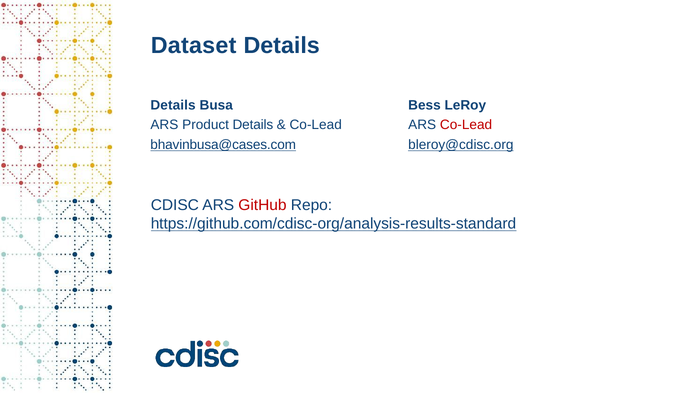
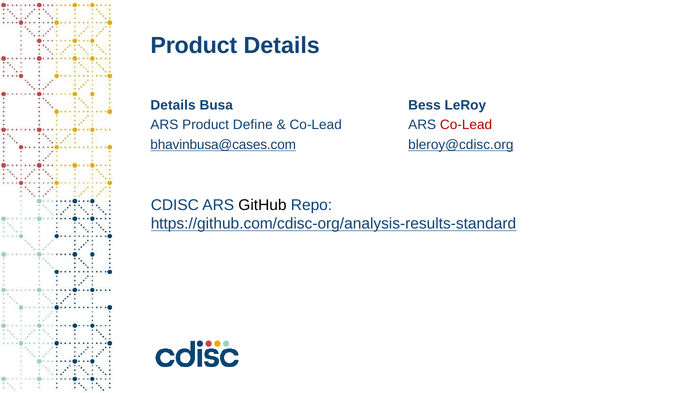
Dataset: Dataset -> Product (194, 46)
Product Details: Details -> Define (253, 125)
GitHub colour: red -> black (262, 205)
